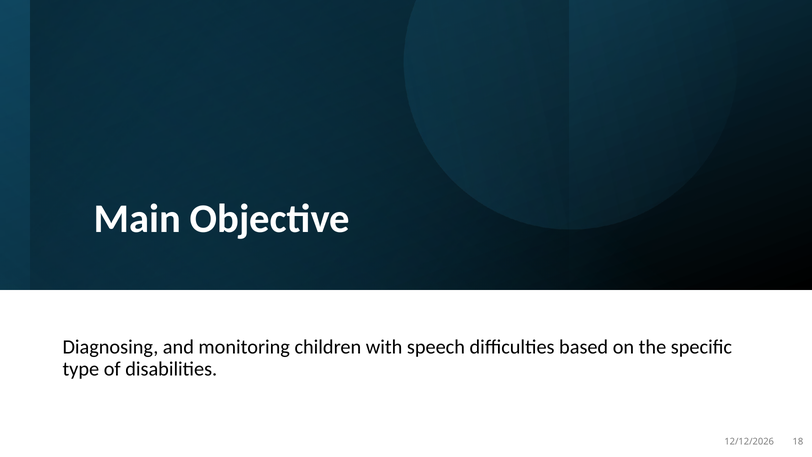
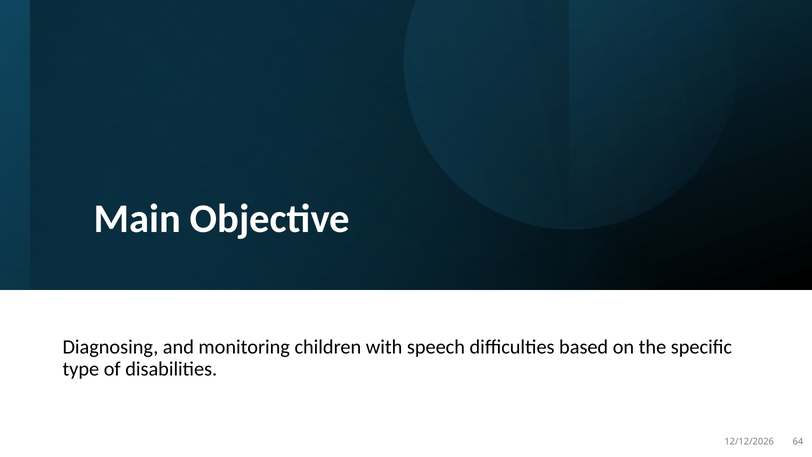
18: 18 -> 64 (798, 441)
